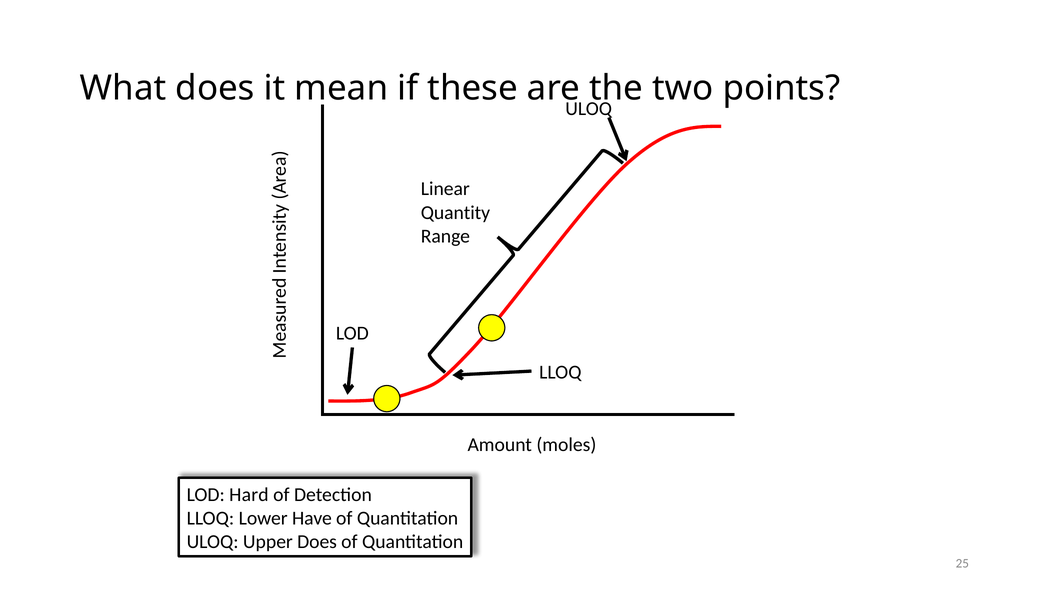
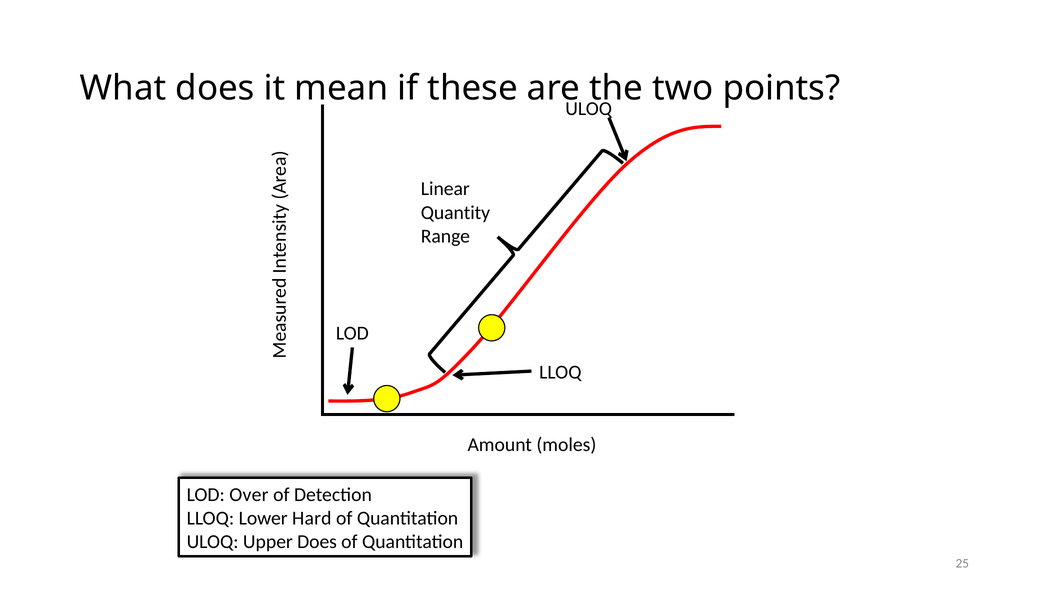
Hard: Hard -> Over (249, 495)
Have: Have -> Hard (312, 518)
